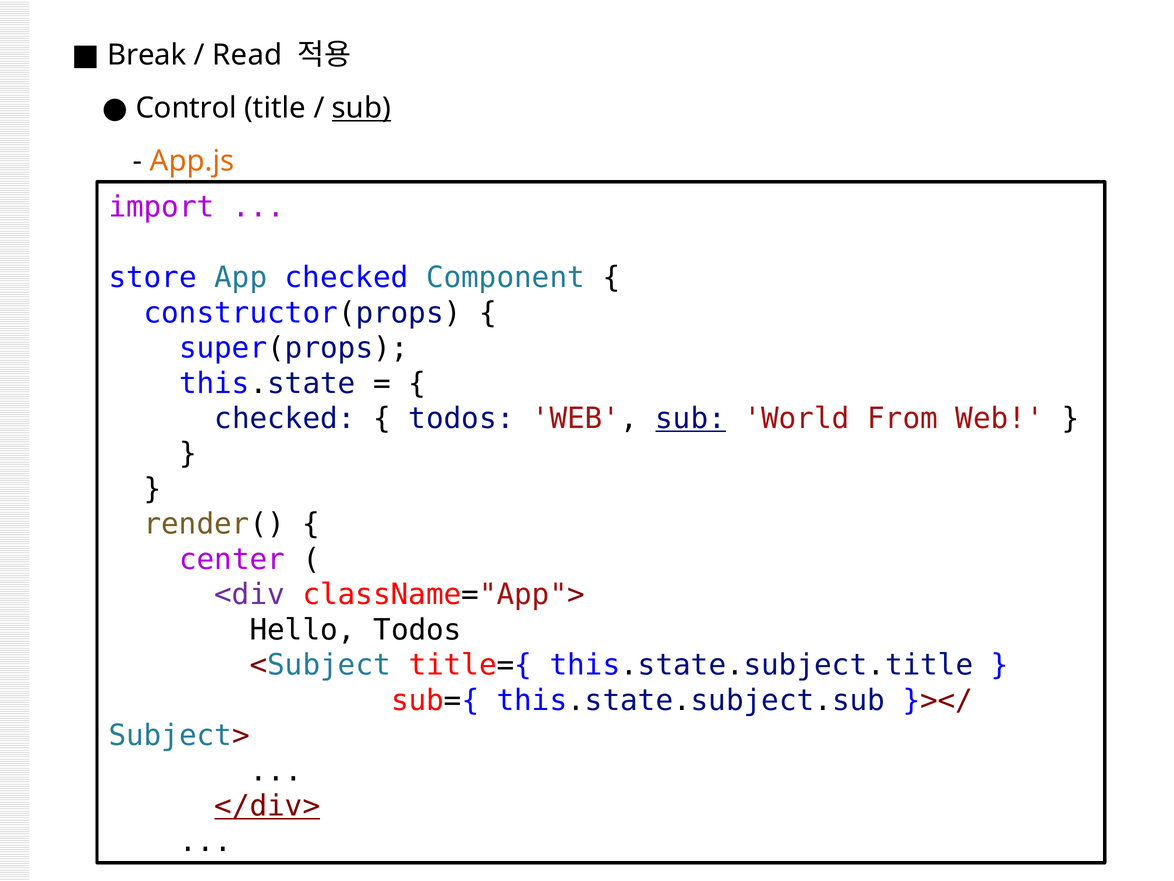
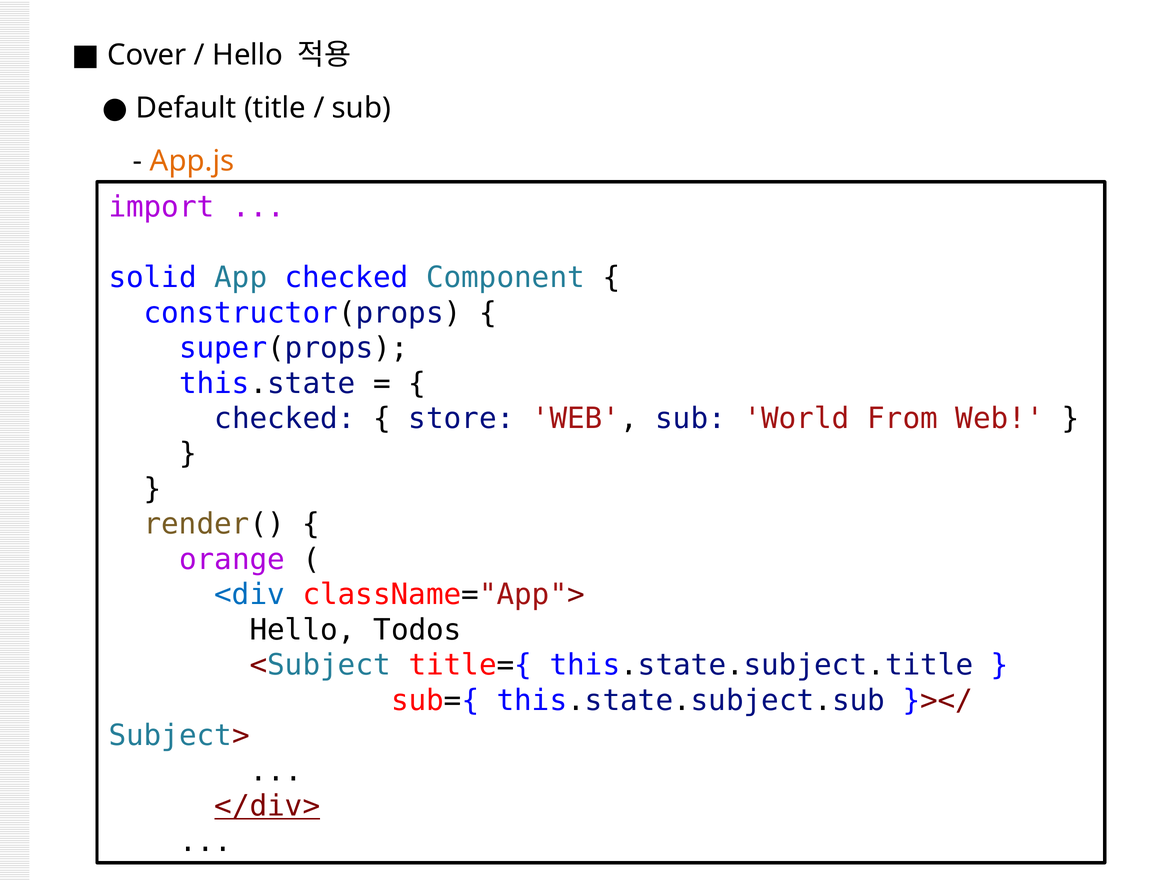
Break: Break -> Cover (147, 55)
Read: Read -> Hello (248, 55)
Control: Control -> Default (186, 108)
sub underline: present -> none (361, 108)
store: store -> solid (153, 277)
todos: todos -> store (461, 418)
sub underline: present -> none (691, 418)
center: center -> orange (232, 559)
<div colour: purple -> blue (250, 594)
